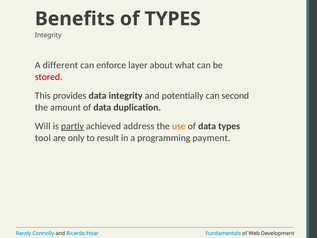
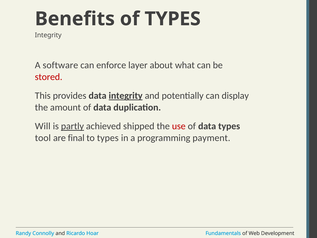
different: different -> software (60, 65)
integrity underline: none -> present (126, 96)
second: second -> display (235, 96)
address: address -> shipped (139, 126)
use colour: orange -> red (179, 126)
only: only -> final (76, 138)
to result: result -> types (108, 138)
